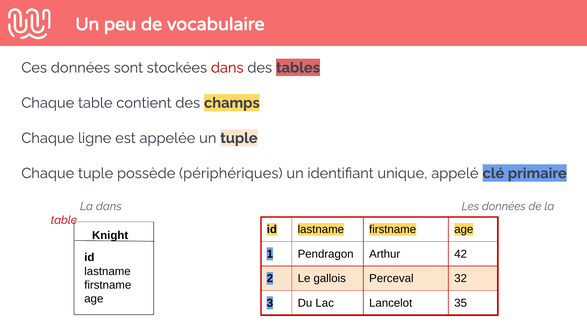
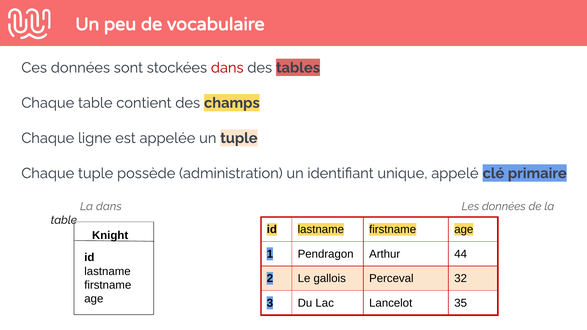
périphériques: périphériques -> administration (231, 173)
table colour: red -> black (64, 220)
42: 42 -> 44 (461, 254)
